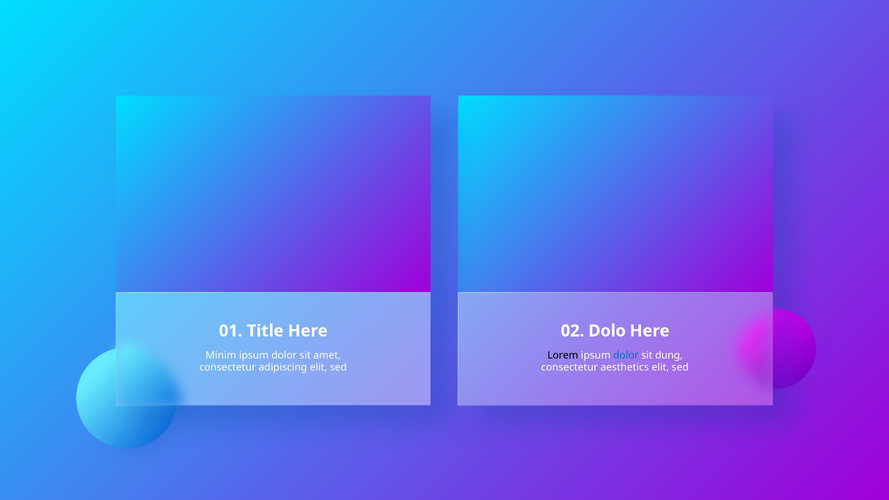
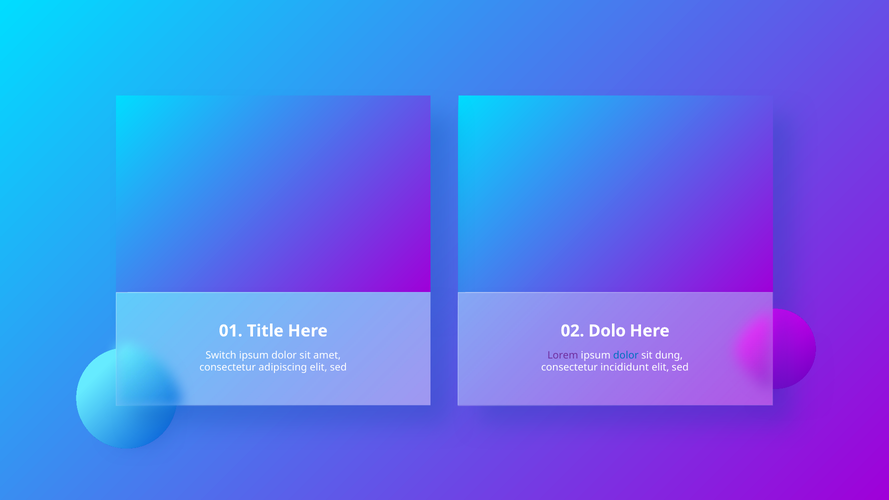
Minim: Minim -> Switch (221, 355)
Lorem colour: black -> purple (563, 355)
aesthetics: aesthetics -> incididunt (625, 367)
